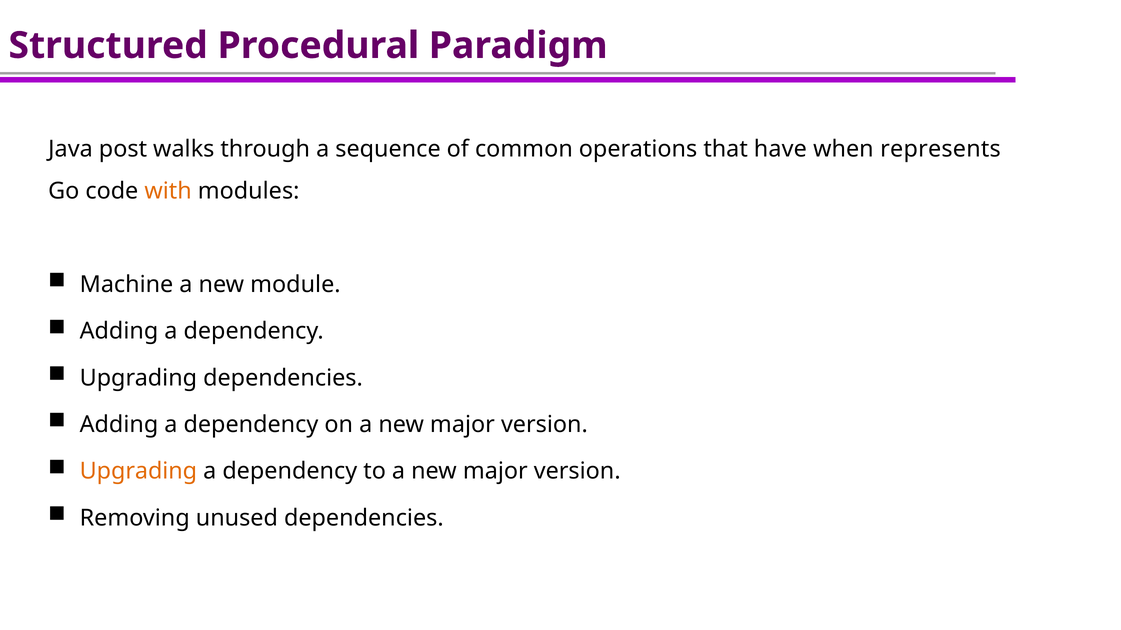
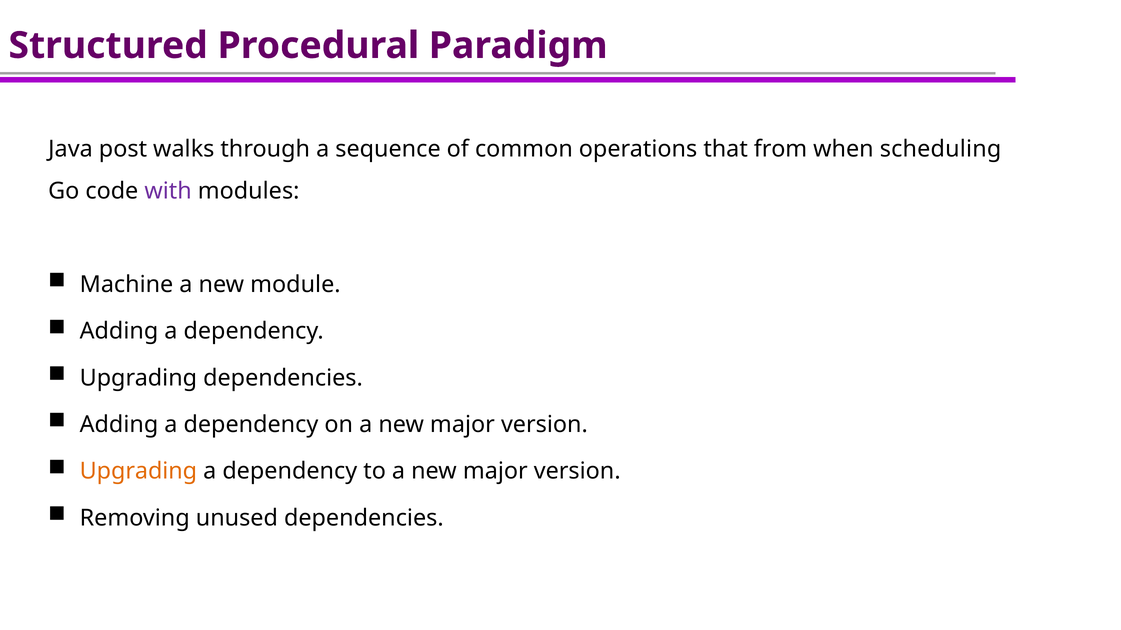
have: have -> from (781, 149)
represents: represents -> scheduling (941, 149)
with colour: orange -> purple (168, 191)
